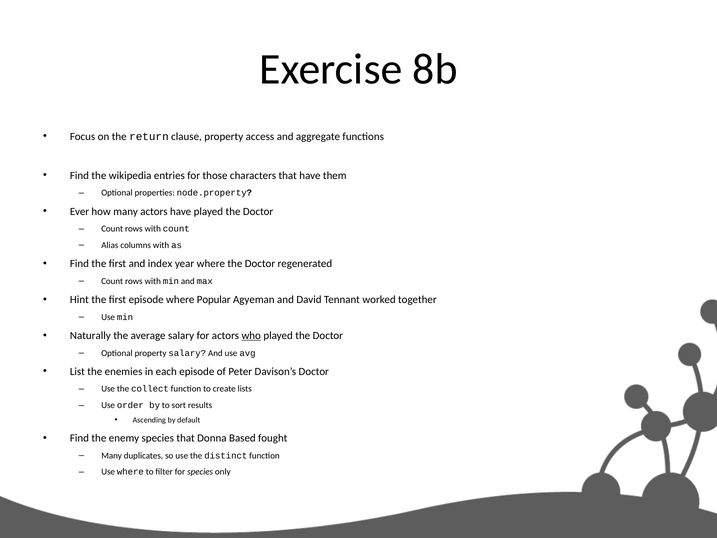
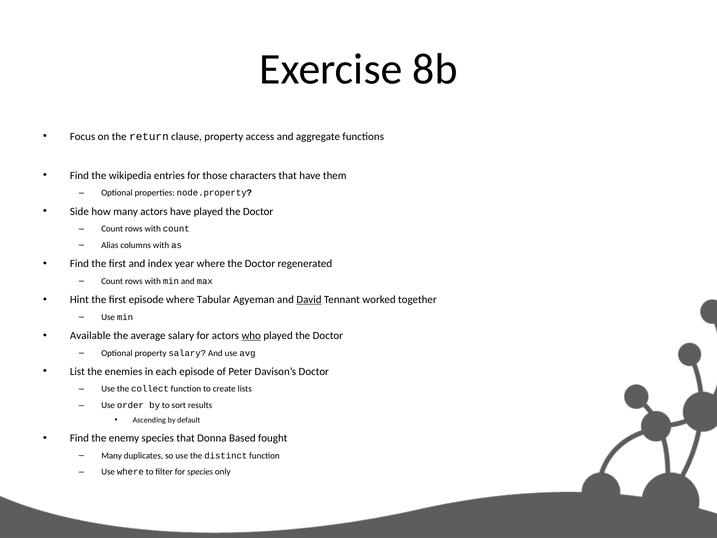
Ever: Ever -> Side (79, 211)
Popular: Popular -> Tabular (214, 300)
David underline: none -> present (309, 300)
Naturally: Naturally -> Available (90, 335)
